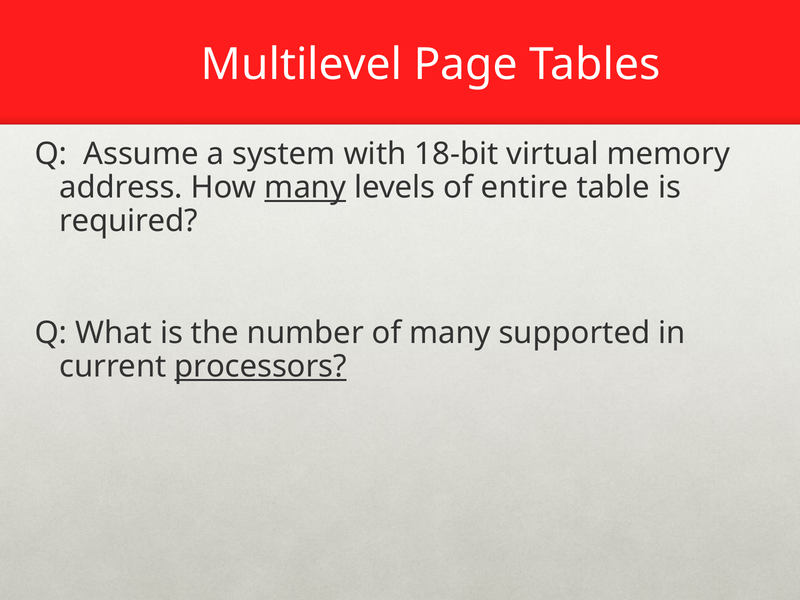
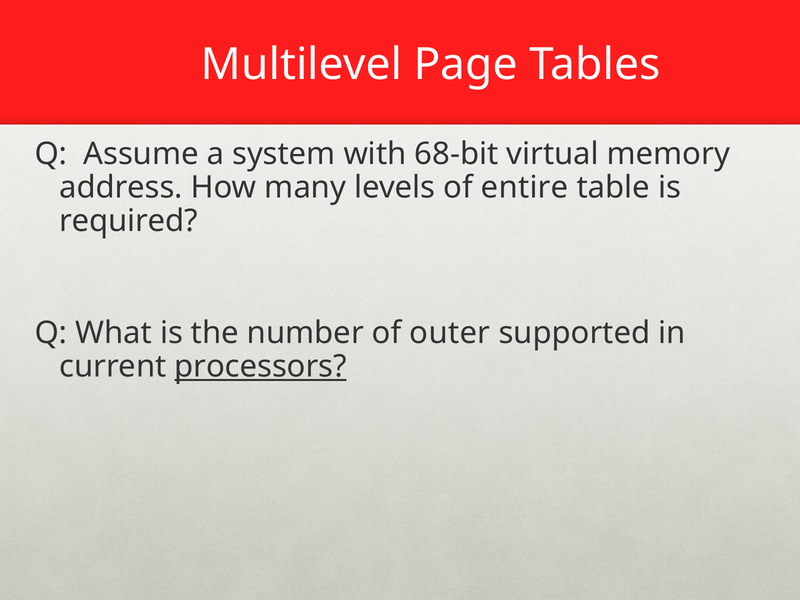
18-bit: 18-bit -> 68-bit (456, 154)
many underline: present -> none (305, 188)
of many: many -> outer (450, 333)
